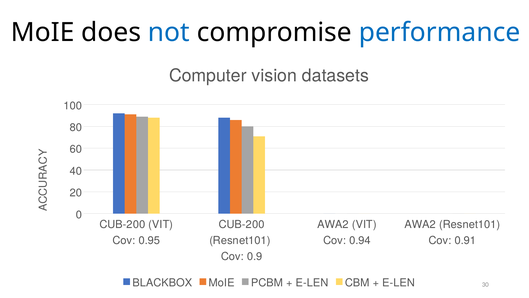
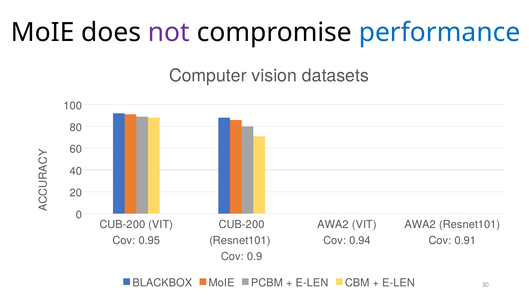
not colour: blue -> purple (169, 32)
